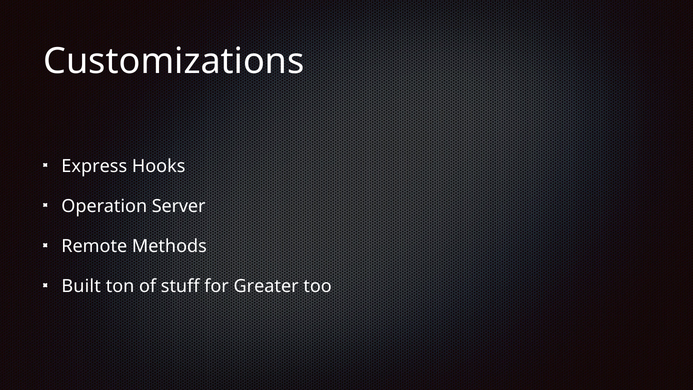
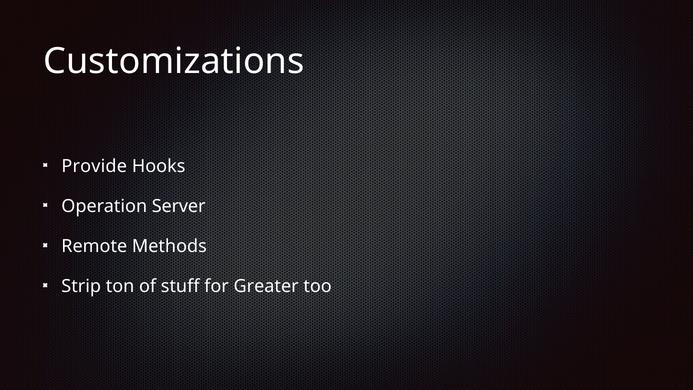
Express: Express -> Provide (94, 166)
Built: Built -> Strip (81, 286)
